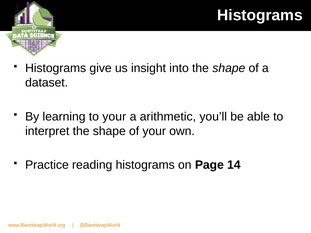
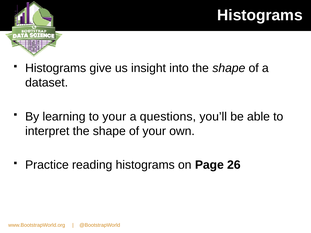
arithmetic: arithmetic -> questions (168, 117)
14: 14 -> 26 (234, 165)
